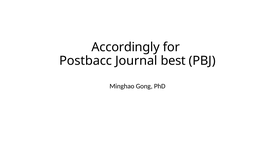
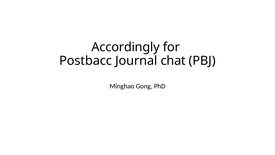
best: best -> chat (173, 61)
